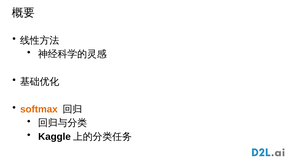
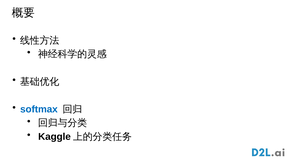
softmax colour: orange -> blue (39, 109)
